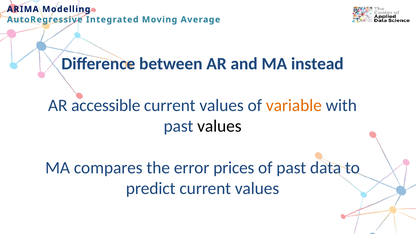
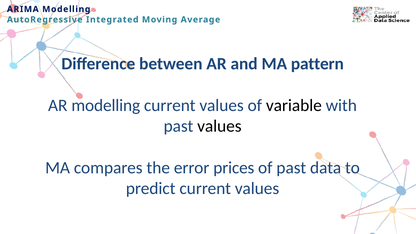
instead: instead -> pattern (317, 64)
AR accessible: accessible -> modelling (106, 105)
variable colour: orange -> black (294, 105)
